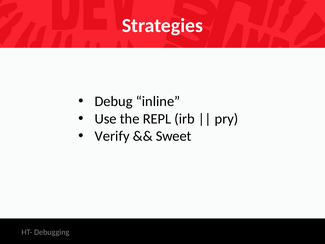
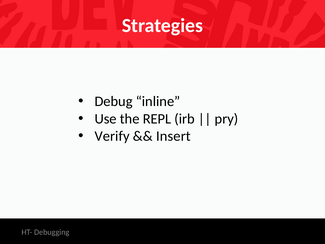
Sweet: Sweet -> Insert (173, 136)
